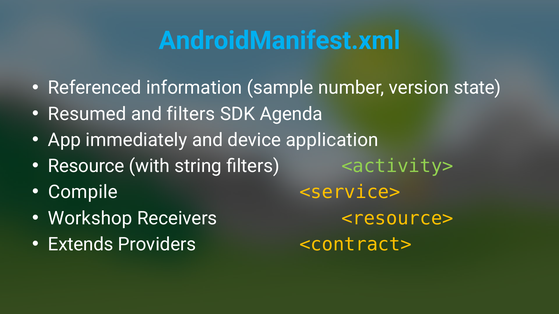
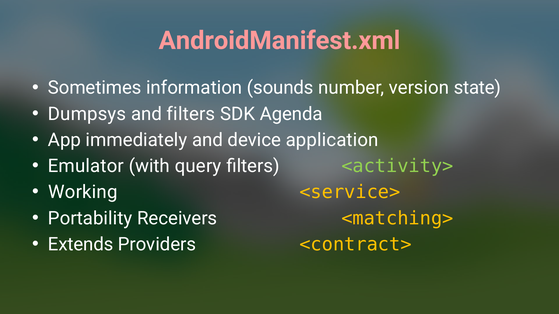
AndroidManifest.xml colour: light blue -> pink (280, 41)
Referenced: Referenced -> Sometimes (95, 88)
sample: sample -> sounds (280, 88)
Resumed: Resumed -> Dumpsys (87, 114)
Resource: Resource -> Emulator (86, 166)
string: string -> query (198, 166)
Compile: Compile -> Working (83, 192)
Workshop: Workshop -> Portability (90, 219)
<resource>: <resource> -> <matching> (397, 219)
